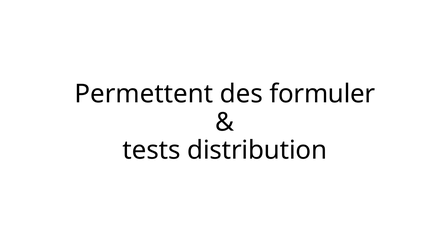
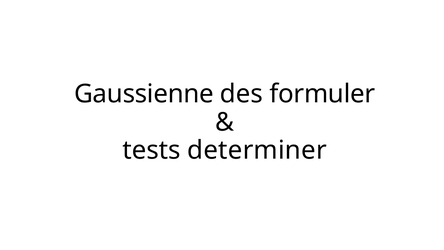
Permettent: Permettent -> Gaussienne (144, 94)
distribution: distribution -> determiner (257, 150)
